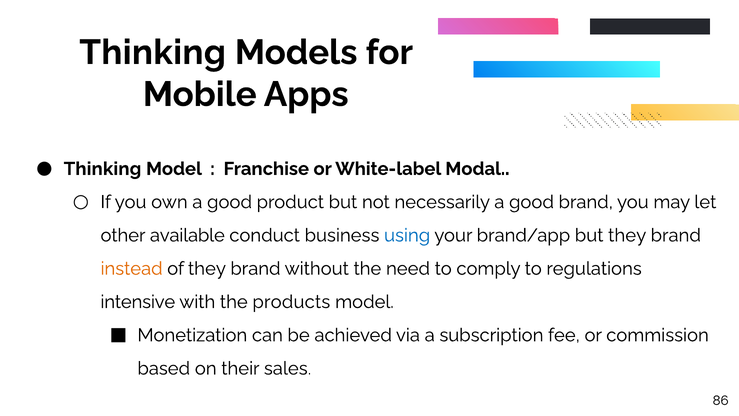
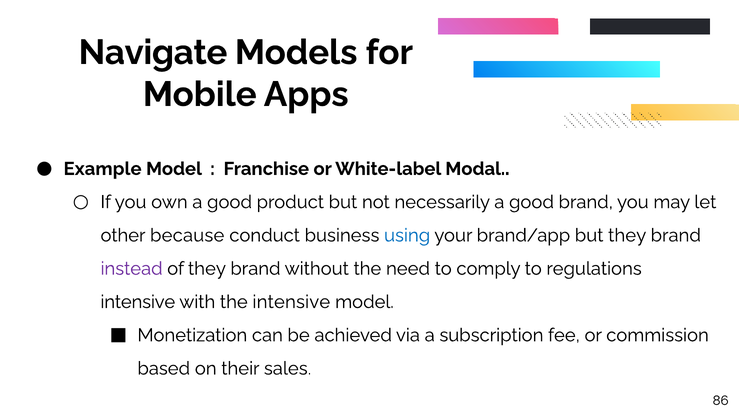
Thinking: Thinking -> Navigate (153, 52)
Thinking: Thinking -> Example (103, 169)
available: available -> because (187, 235)
instead colour: orange -> purple (132, 268)
the products: products -> intensive (291, 302)
